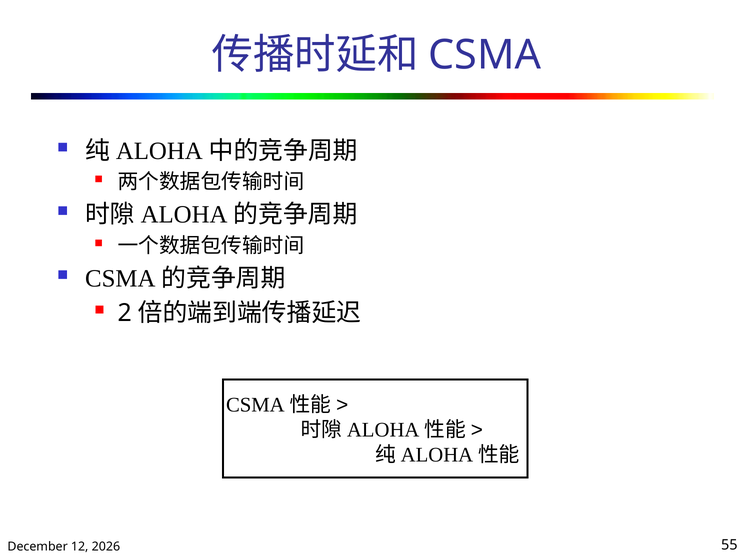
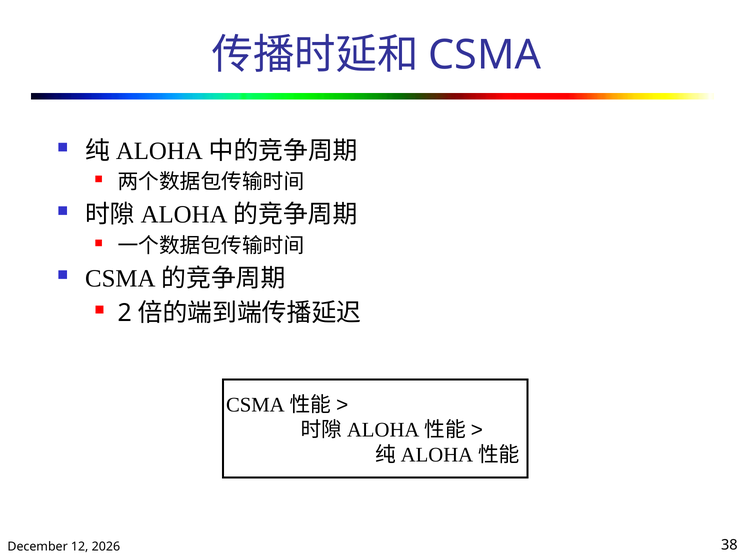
55: 55 -> 38 (729, 545)
